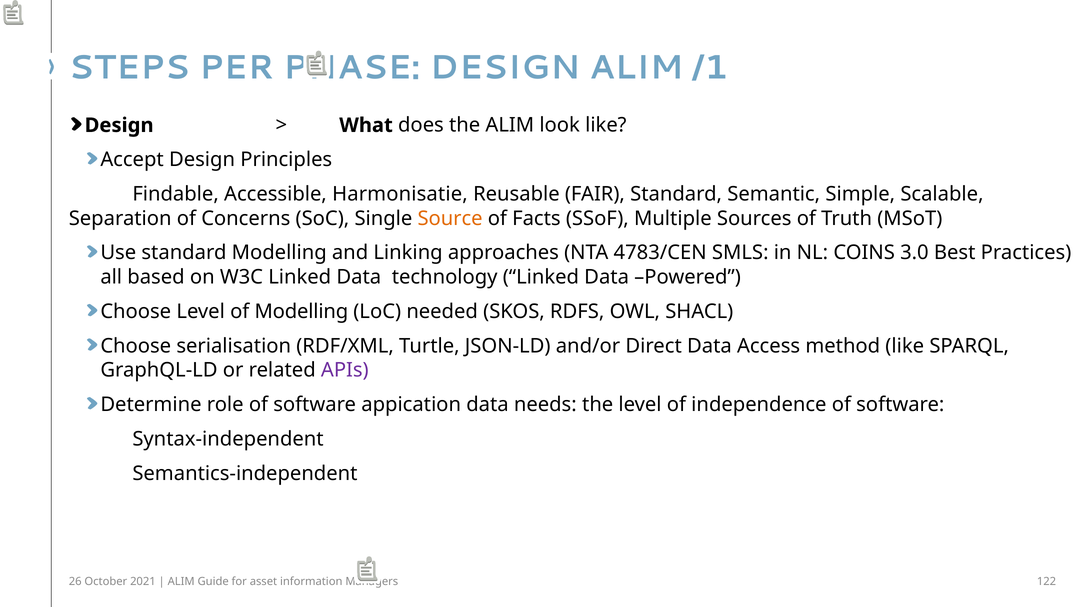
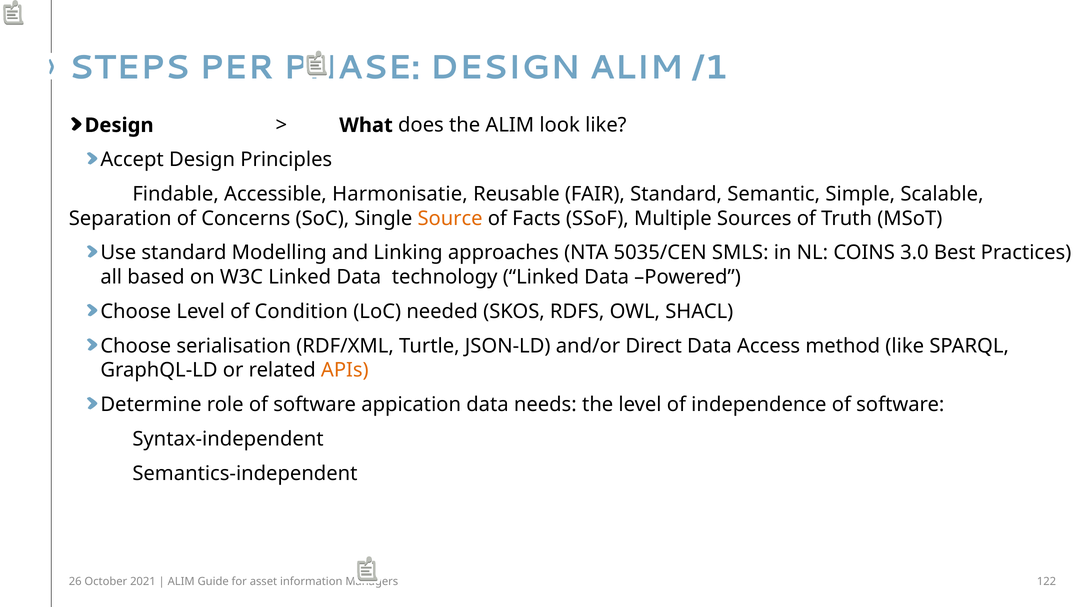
4783/CEN: 4783/CEN -> 5035/CEN (660, 253)
of Modelling: Modelling -> Condition (301, 311)
APIs colour: purple -> orange (345, 370)
